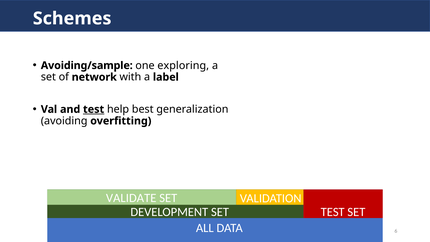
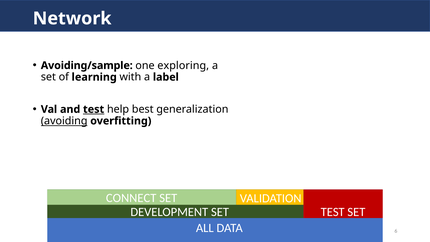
Schemes: Schemes -> Network (72, 18)
network: network -> learning (94, 77)
avoiding underline: none -> present (64, 121)
VALIDATE: VALIDATE -> CONNECT (131, 198)
